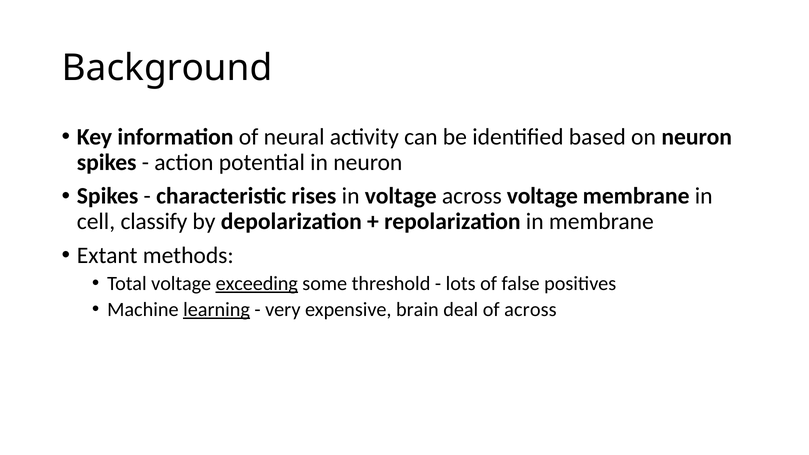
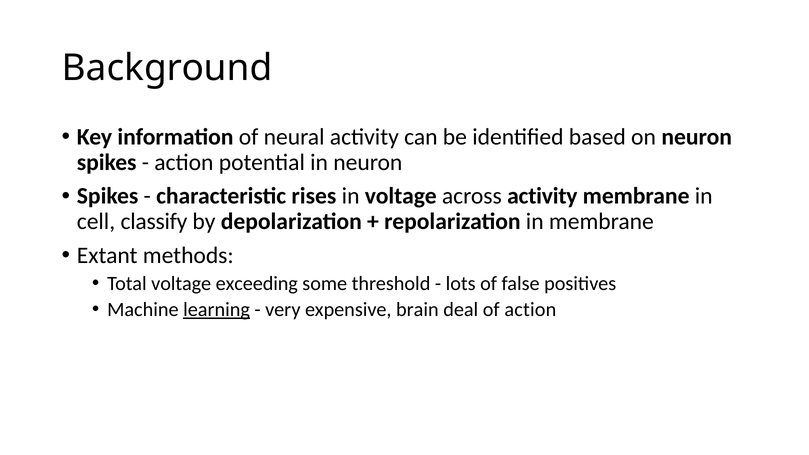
across voltage: voltage -> activity (542, 196)
exceeding underline: present -> none (257, 283)
of across: across -> action (530, 310)
